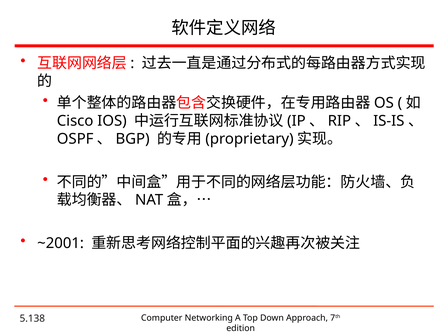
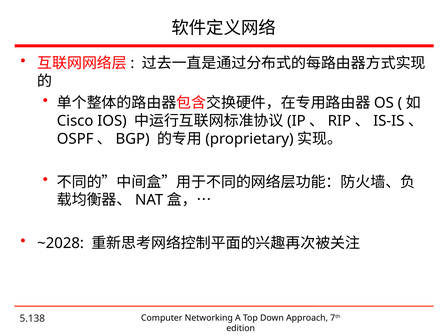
~2001: ~2001 -> ~2028 (61, 243)
